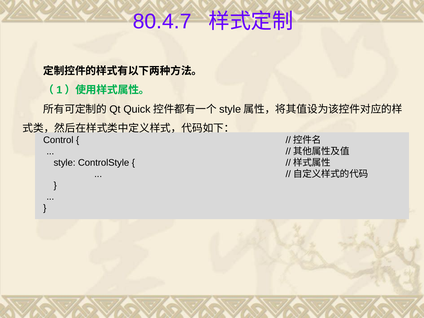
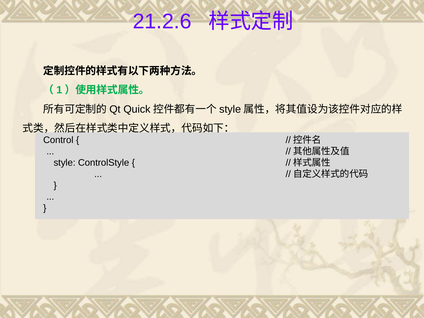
80.4.7: 80.4.7 -> 21.2.6 (162, 21)
